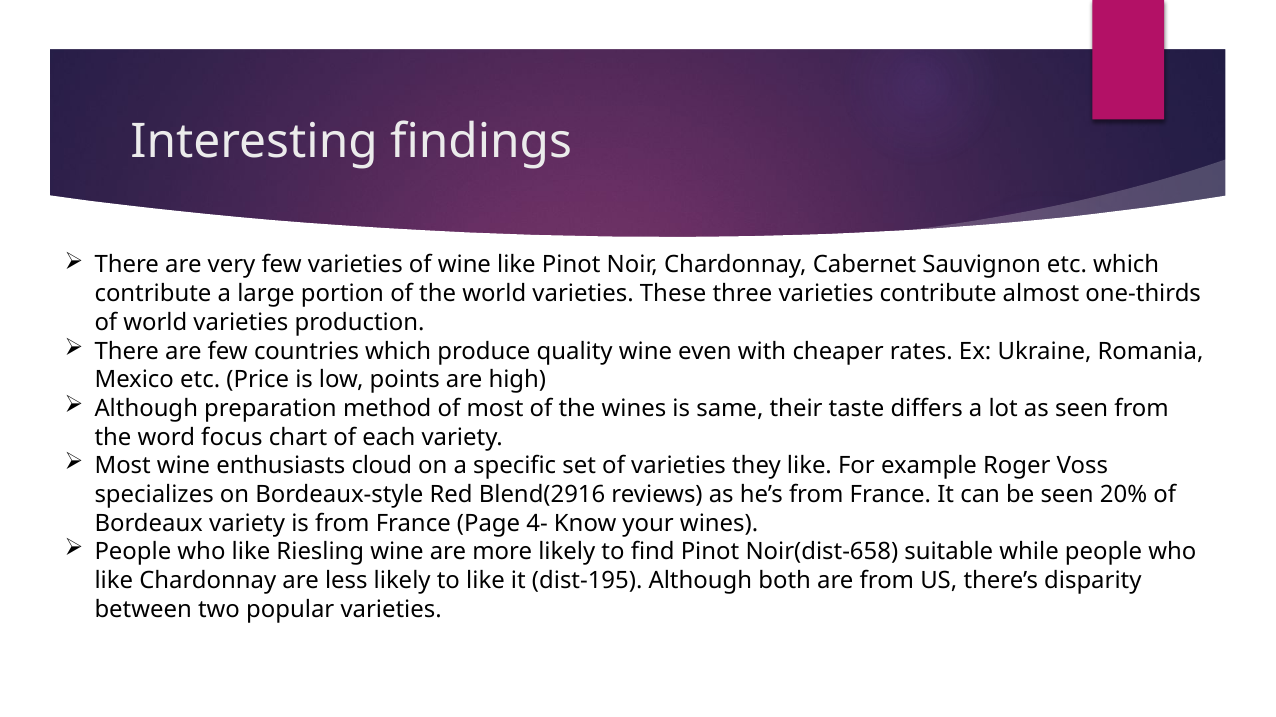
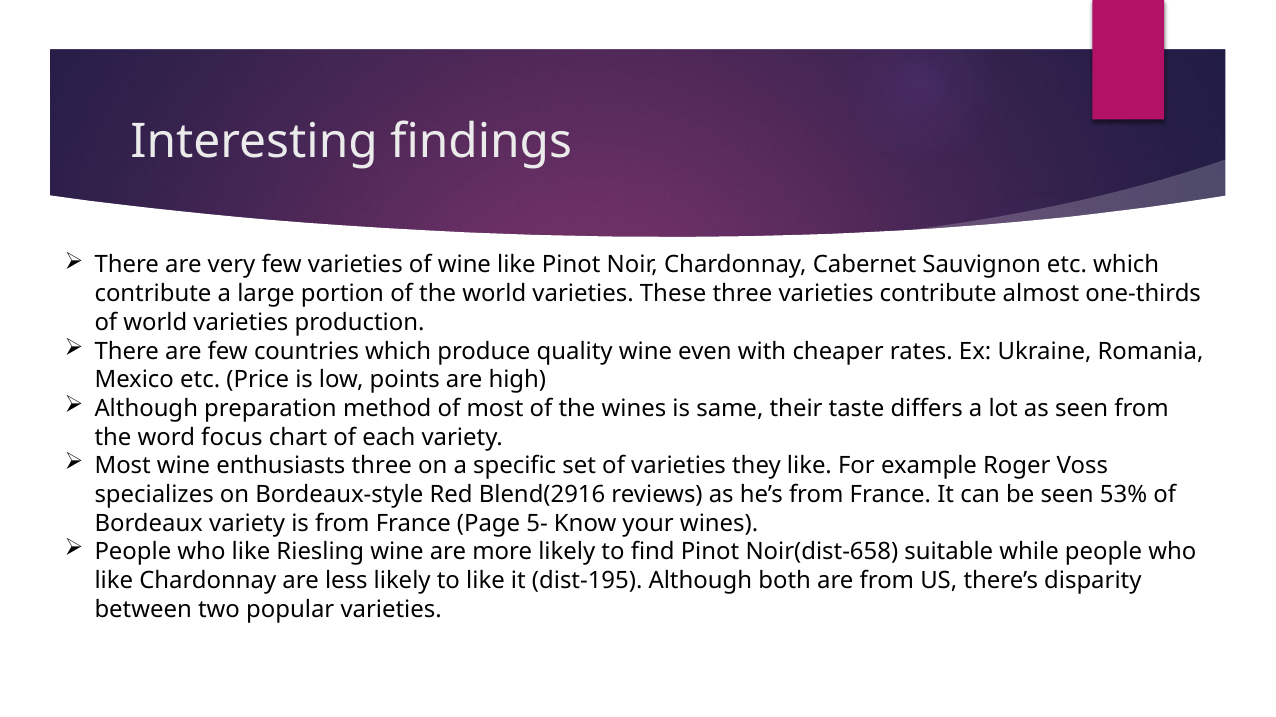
enthusiasts cloud: cloud -> three (382, 466)
20%: 20% -> 53% (1124, 495)
4-: 4- -> 5- (537, 524)
